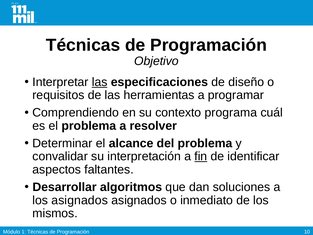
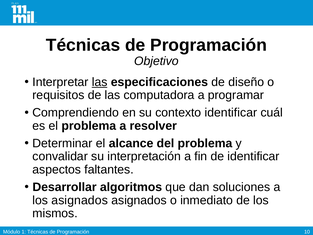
herramientas: herramientas -> computadora (159, 95)
contexto programa: programa -> identificar (231, 113)
fin underline: present -> none (201, 156)
